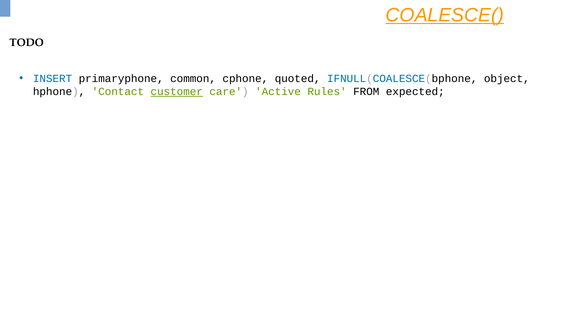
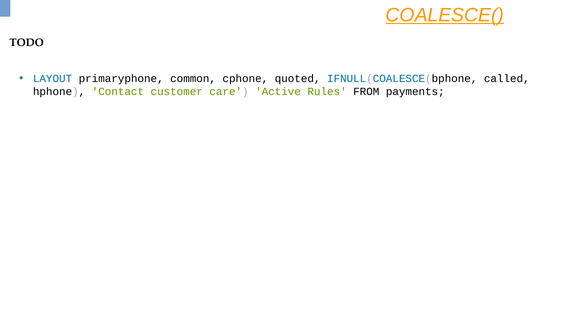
INSERT: INSERT -> LAYOUT (53, 78)
object: object -> called (507, 78)
customer underline: present -> none (177, 92)
expected: expected -> payments (415, 92)
